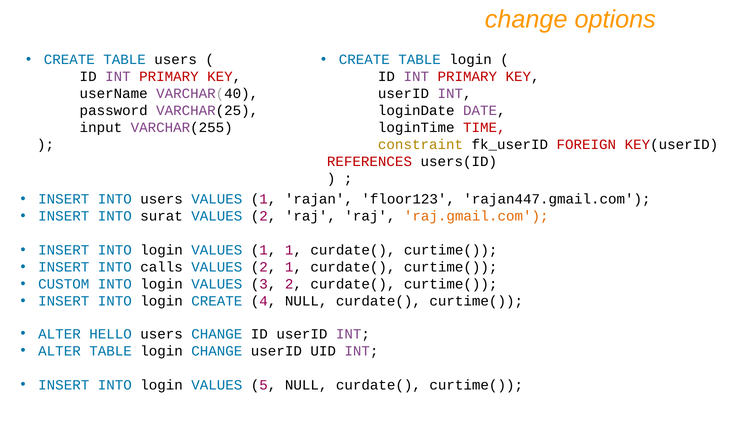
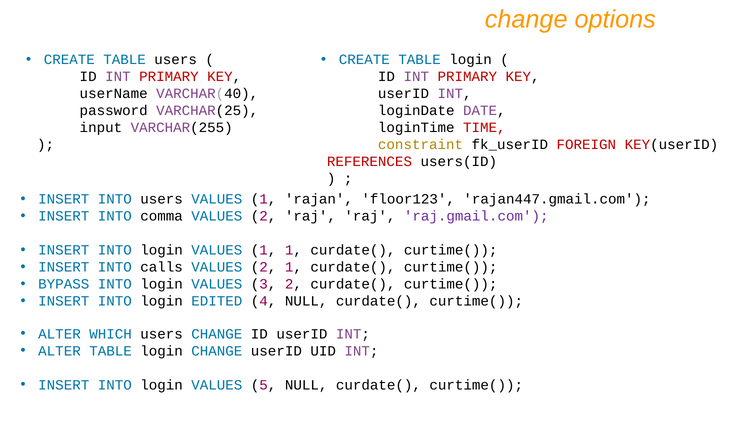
surat: surat -> comma (162, 216)
raj.gmail.com colour: orange -> purple (476, 216)
CUSTOM: CUSTOM -> BYPASS (64, 284)
login CREATE: CREATE -> EDITED (217, 301)
HELLO: HELLO -> WHICH (111, 334)
